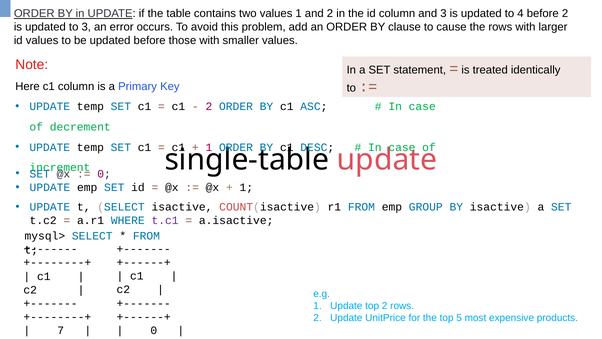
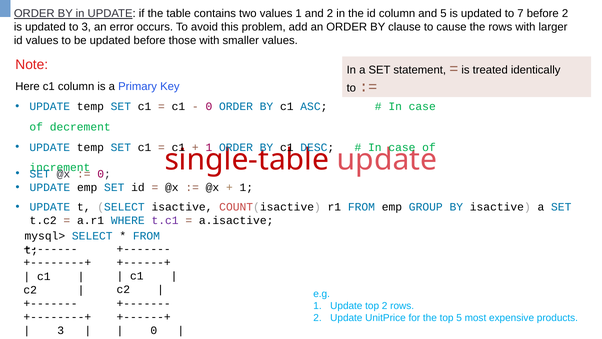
and 3: 3 -> 5 (443, 13)
4: 4 -> 7 (520, 13)
2: 2 -> 0 (209, 107)
single-table colour: black -> red (247, 160)
7: 7 -> 3 (61, 330)
